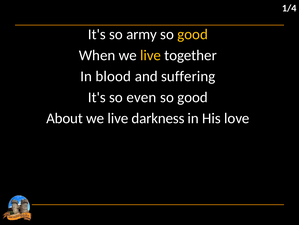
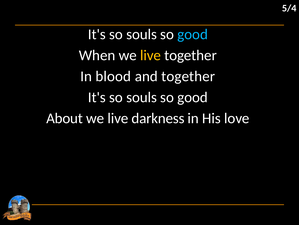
1/4: 1/4 -> 5/4 (289, 8)
army: army -> souls (142, 34)
good colour: yellow -> light blue (193, 34)
and suffering: suffering -> together (188, 76)
even: even -> souls (142, 97)
